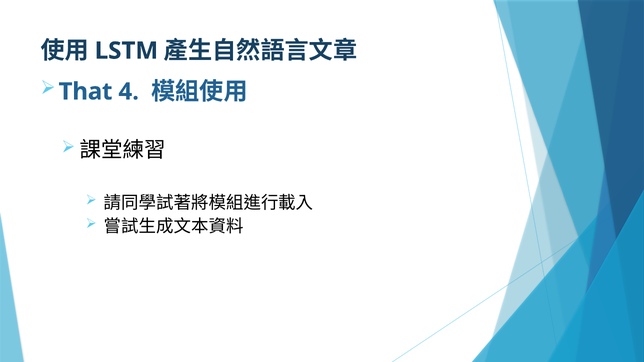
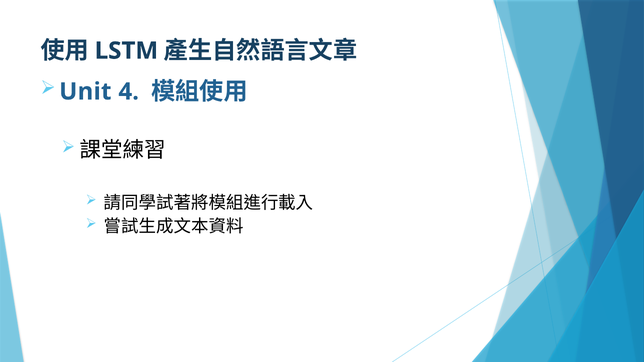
That: That -> Unit (85, 92)
